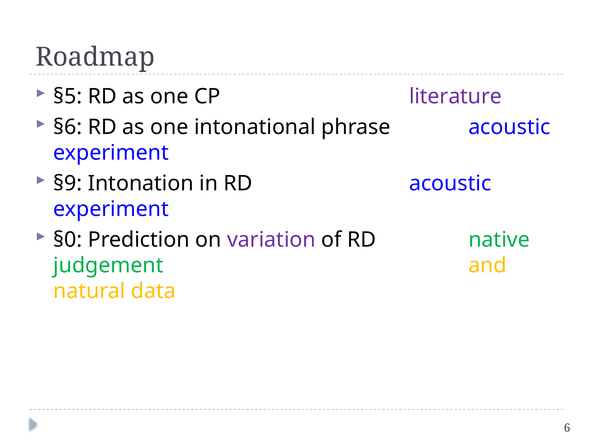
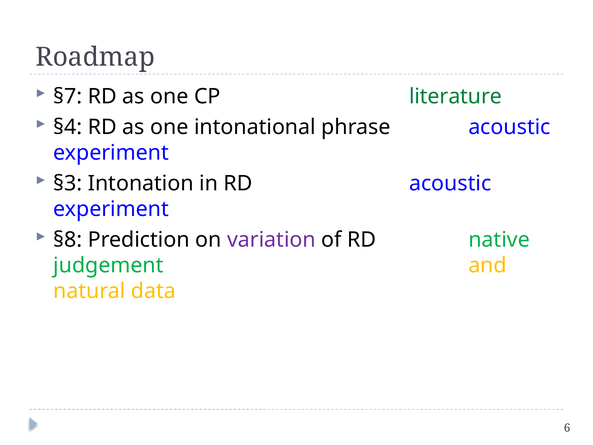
§5: §5 -> §7 (68, 96)
literature colour: purple -> green (455, 96)
§6: §6 -> §4 (68, 127)
§9: §9 -> §3 (68, 183)
§0: §0 -> §8 (68, 240)
